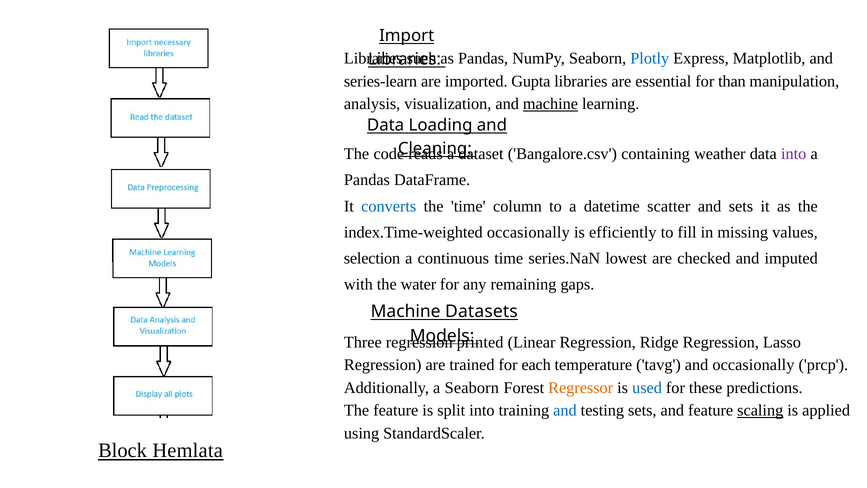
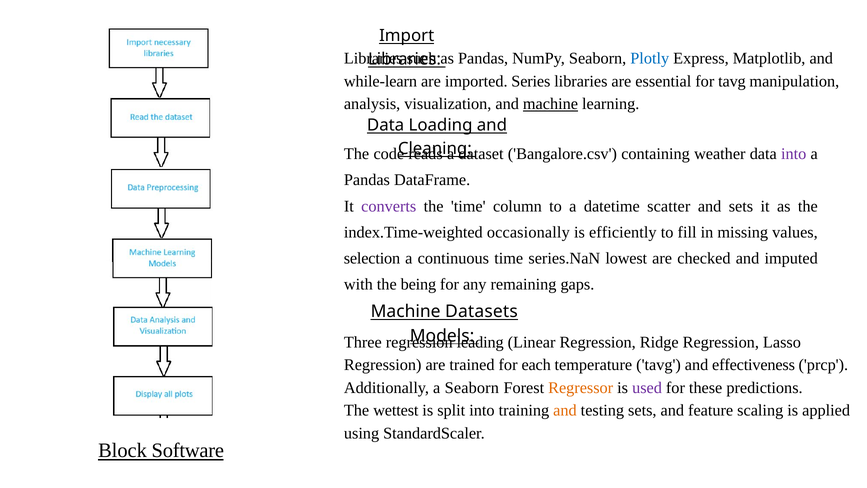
series-learn: series-learn -> while-learn (380, 81)
Gupta: Gupta -> Series (531, 81)
for than: than -> tavg (732, 81)
converts colour: blue -> purple (389, 206)
water: water -> being (418, 284)
printed: printed -> leading (480, 342)
and occasionally: occasionally -> effectiveness (754, 365)
used colour: blue -> purple (647, 388)
The feature: feature -> wettest (396, 410)
and colour: blue -> orange (565, 410)
scaling underline: present -> none (760, 410)
Hemlata: Hemlata -> Software (188, 450)
